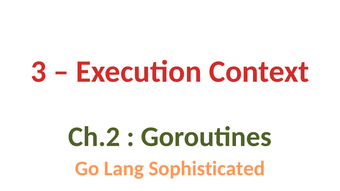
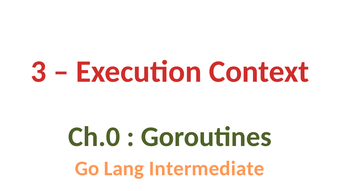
Ch.2: Ch.2 -> Ch.0 (94, 137)
Sophisticated: Sophisticated -> Intermediate (207, 169)
